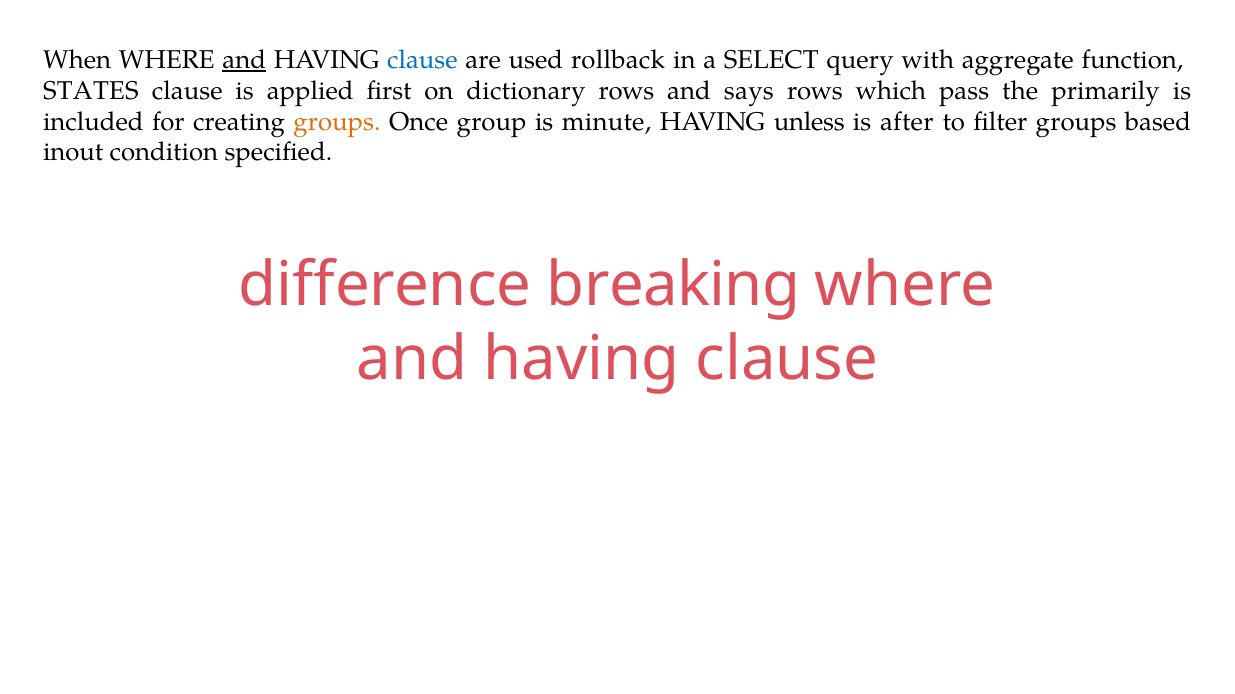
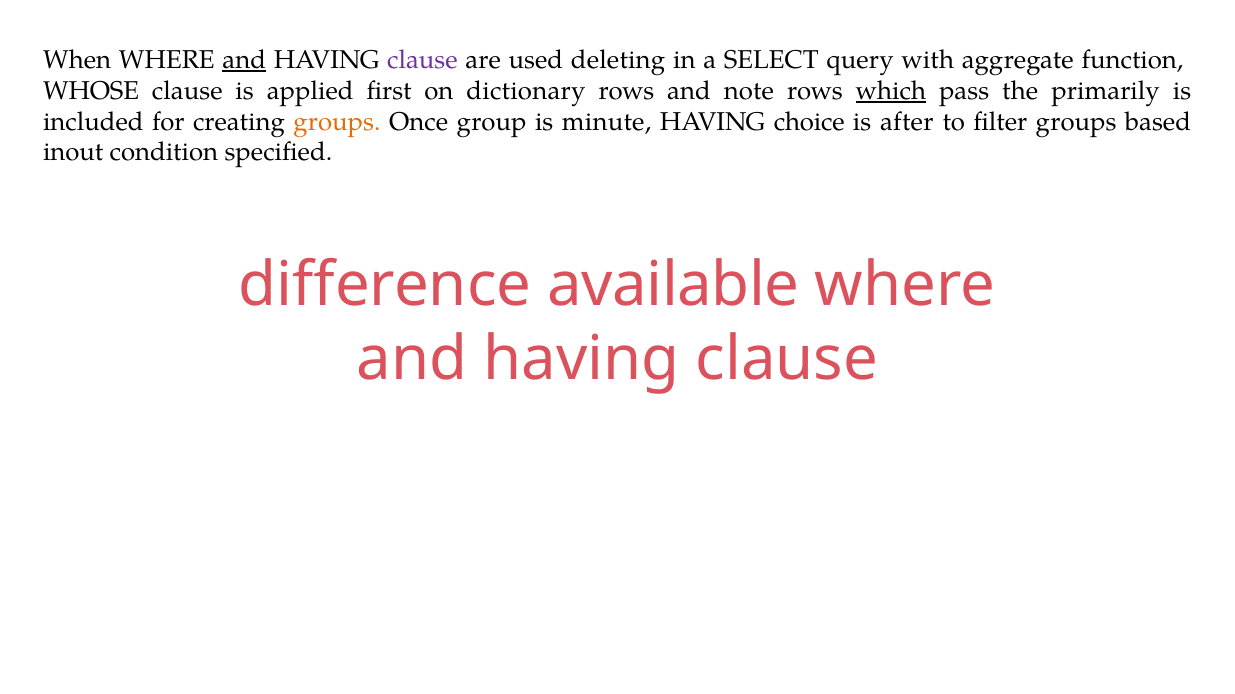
clause colour: blue -> purple (422, 60)
rollback: rollback -> deleting (618, 60)
STATES: STATES -> WHOSE (91, 91)
says: says -> note (749, 91)
which underline: none -> present (891, 91)
unless: unless -> choice (809, 122)
breaking: breaking -> available (674, 285)
